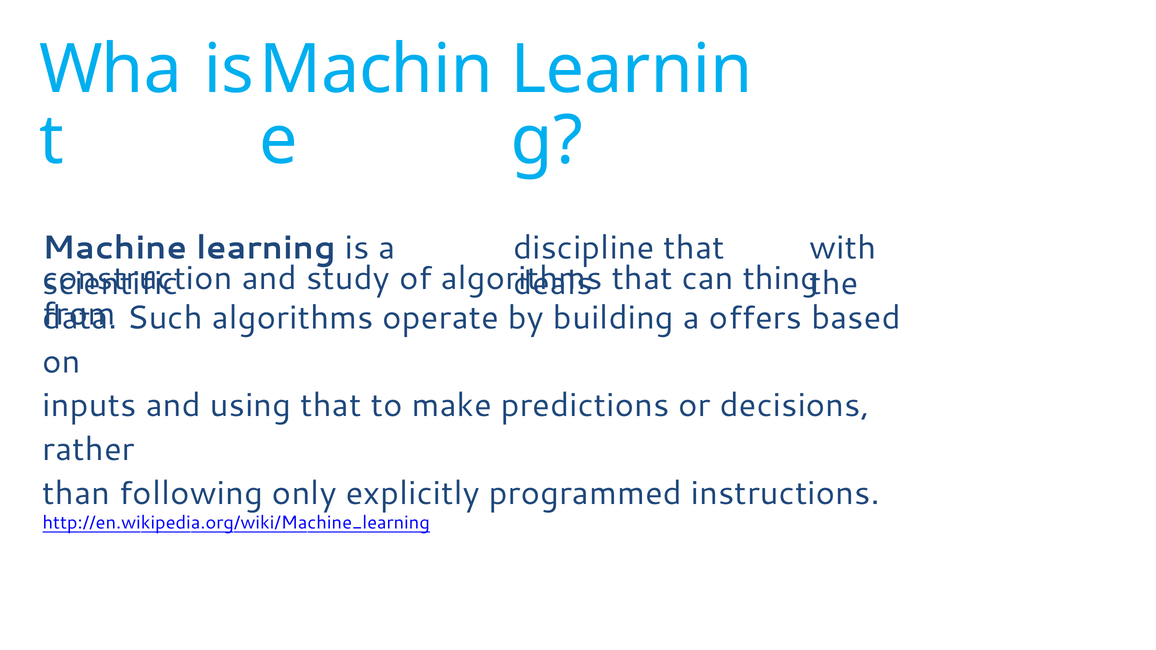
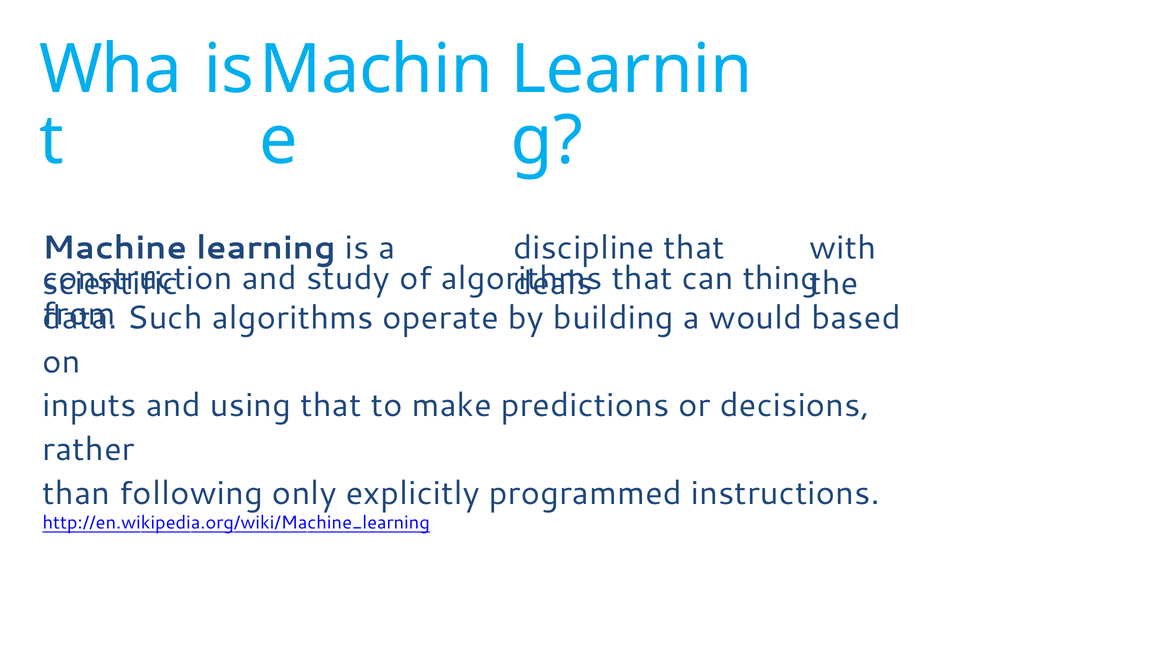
offers: offers -> would (756, 318)
